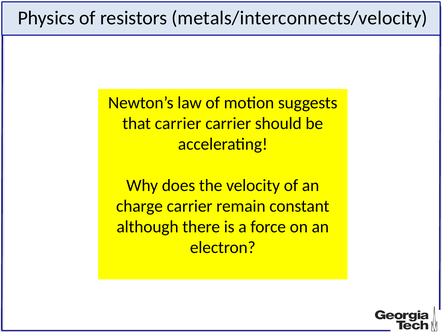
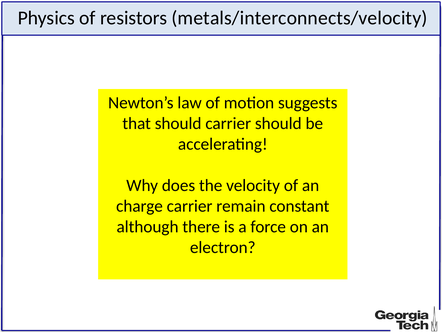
that carrier: carrier -> should (178, 123)
